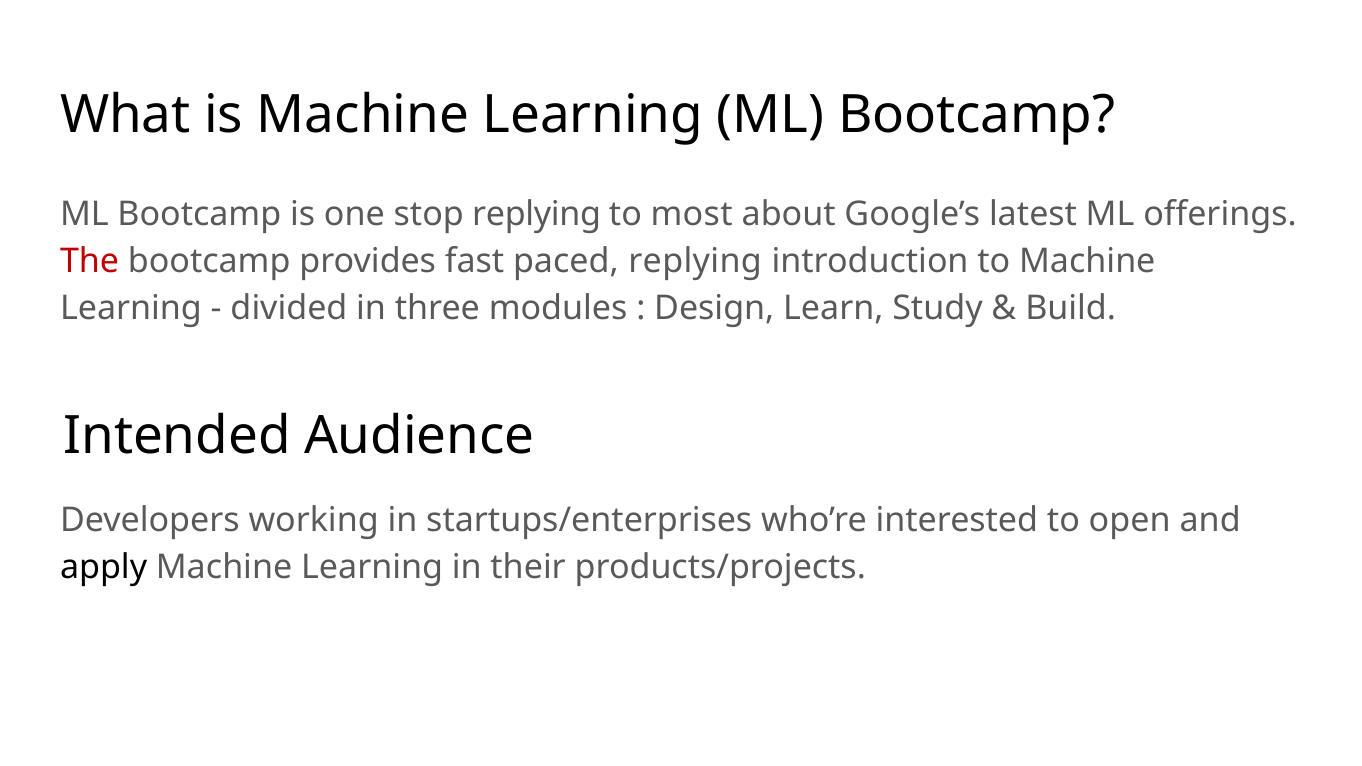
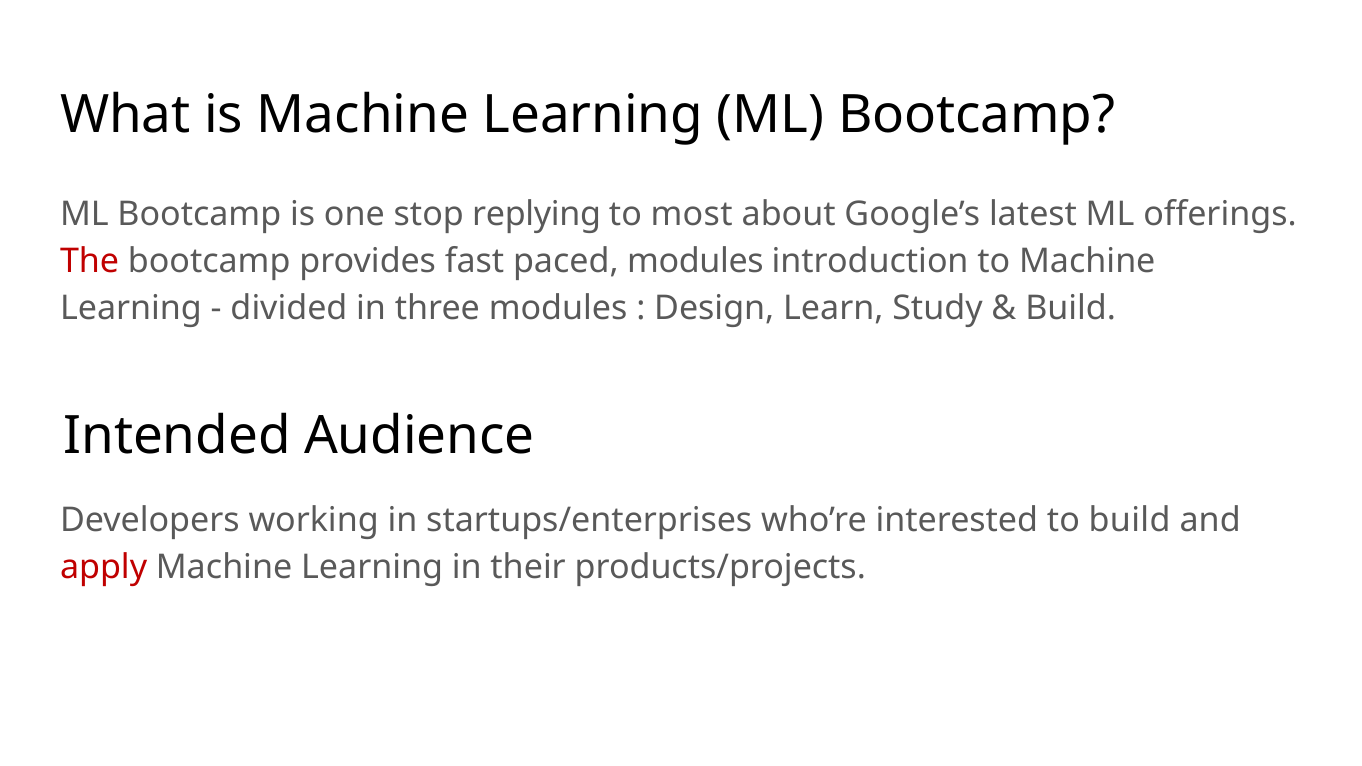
paced replying: replying -> modules (695, 261)
to open: open -> build (1130, 521)
apply colour: black -> red (104, 568)
